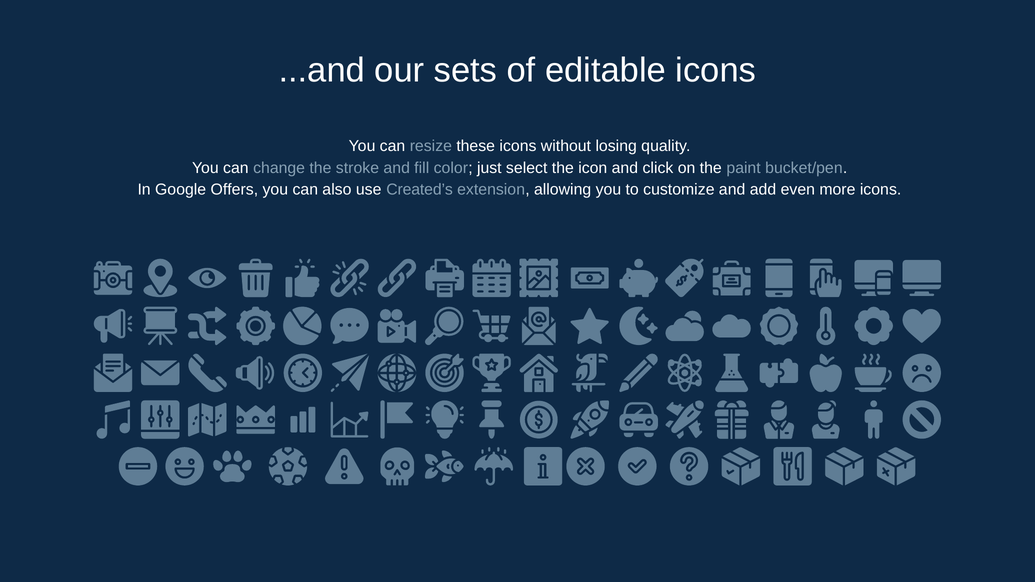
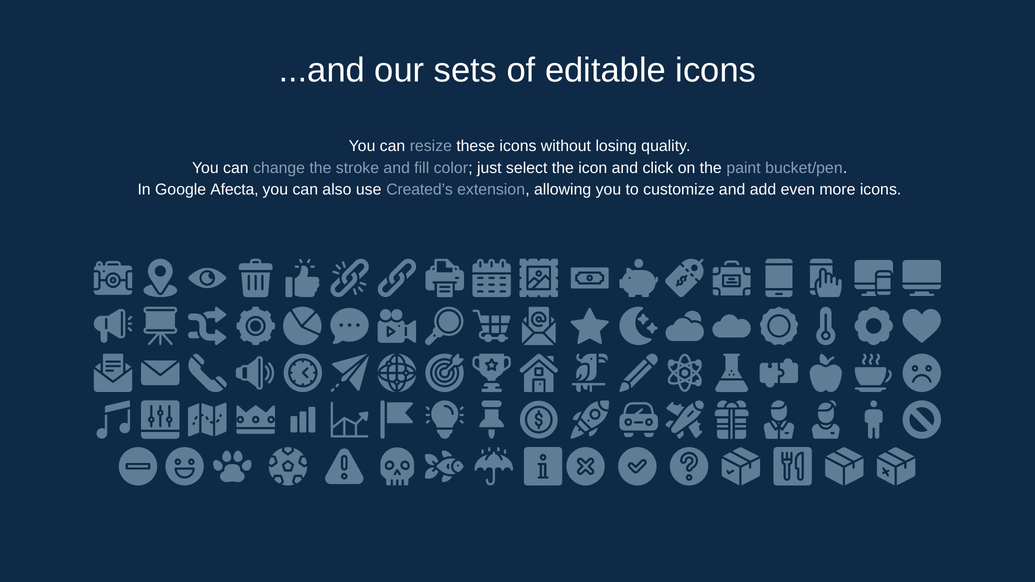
Offers: Offers -> Afecta (234, 190)
